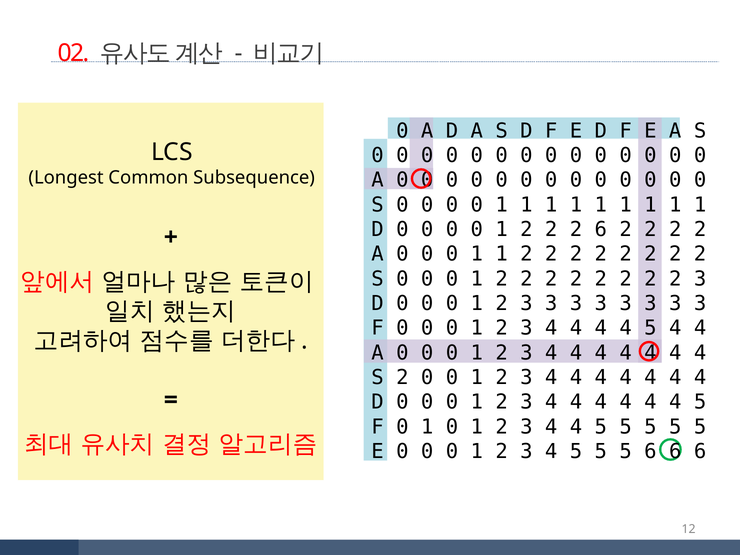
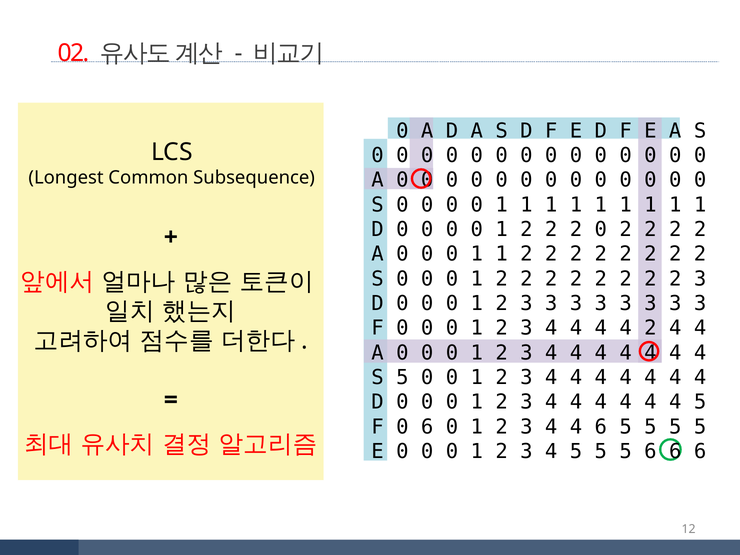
2 6: 6 -> 0 (601, 229)
5: 5 -> 2 (650, 328)
S 2: 2 -> 5 (402, 377)
F 0 1: 1 -> 6 (427, 427)
3 4 4 5: 5 -> 6 (601, 427)
